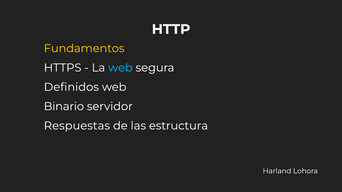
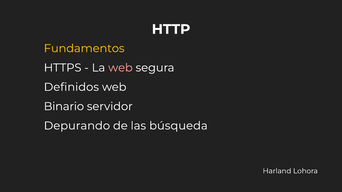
web colour: light blue -> pink (120, 68)
Respuestas: Respuestas -> Depurando (77, 126)
estructura: estructura -> búsqueda (178, 126)
